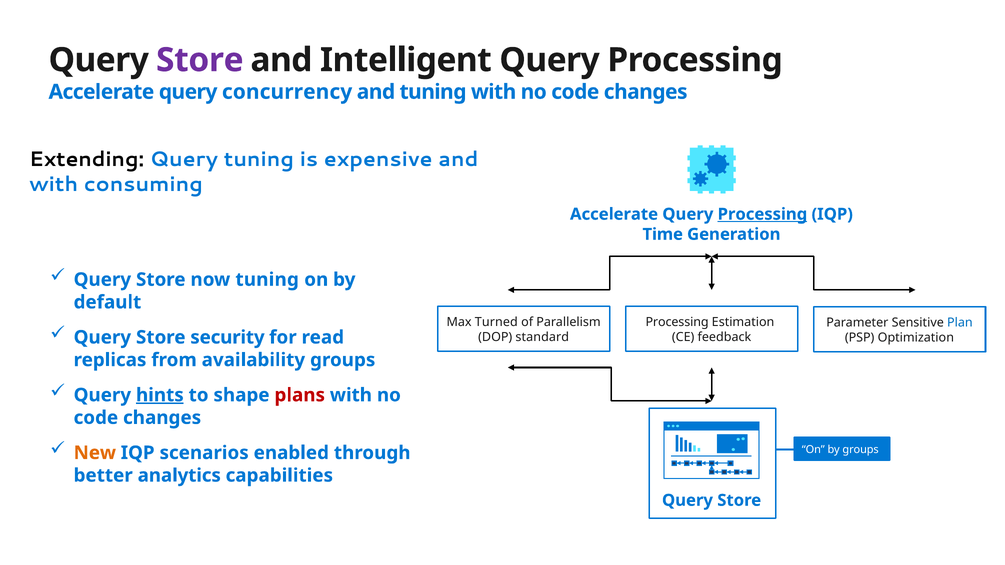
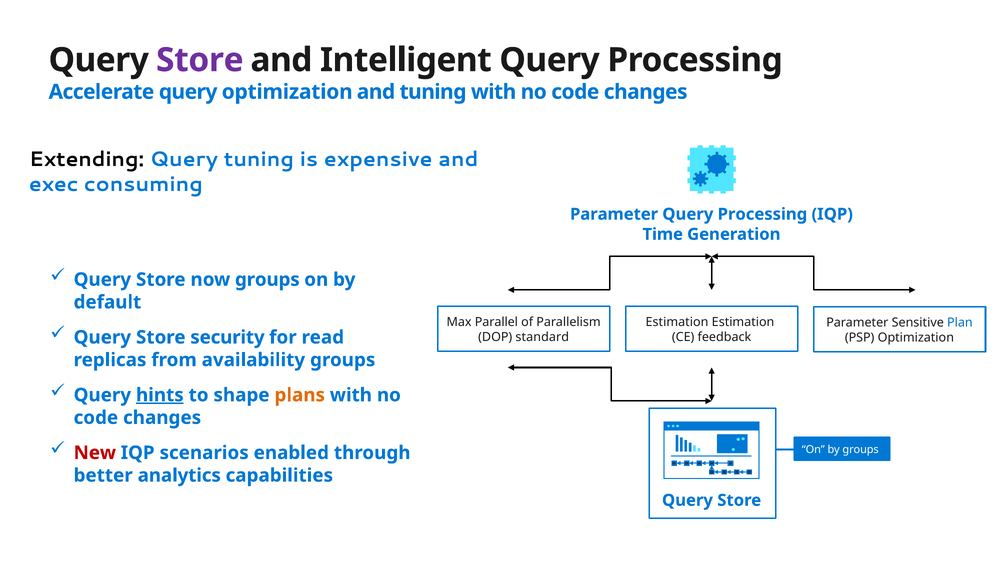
query concurrency: concurrency -> optimization (287, 92)
with: with -> exec (54, 185)
Accelerate: Accelerate -> Parameter (614, 214)
Processing underline: present -> none (762, 214)
now tuning: tuning -> groups (267, 280)
Turned: Turned -> Parallel (496, 322)
Processing: Processing -> Estimation (677, 322)
plans colour: red -> orange (300, 395)
New colour: orange -> red (95, 453)
